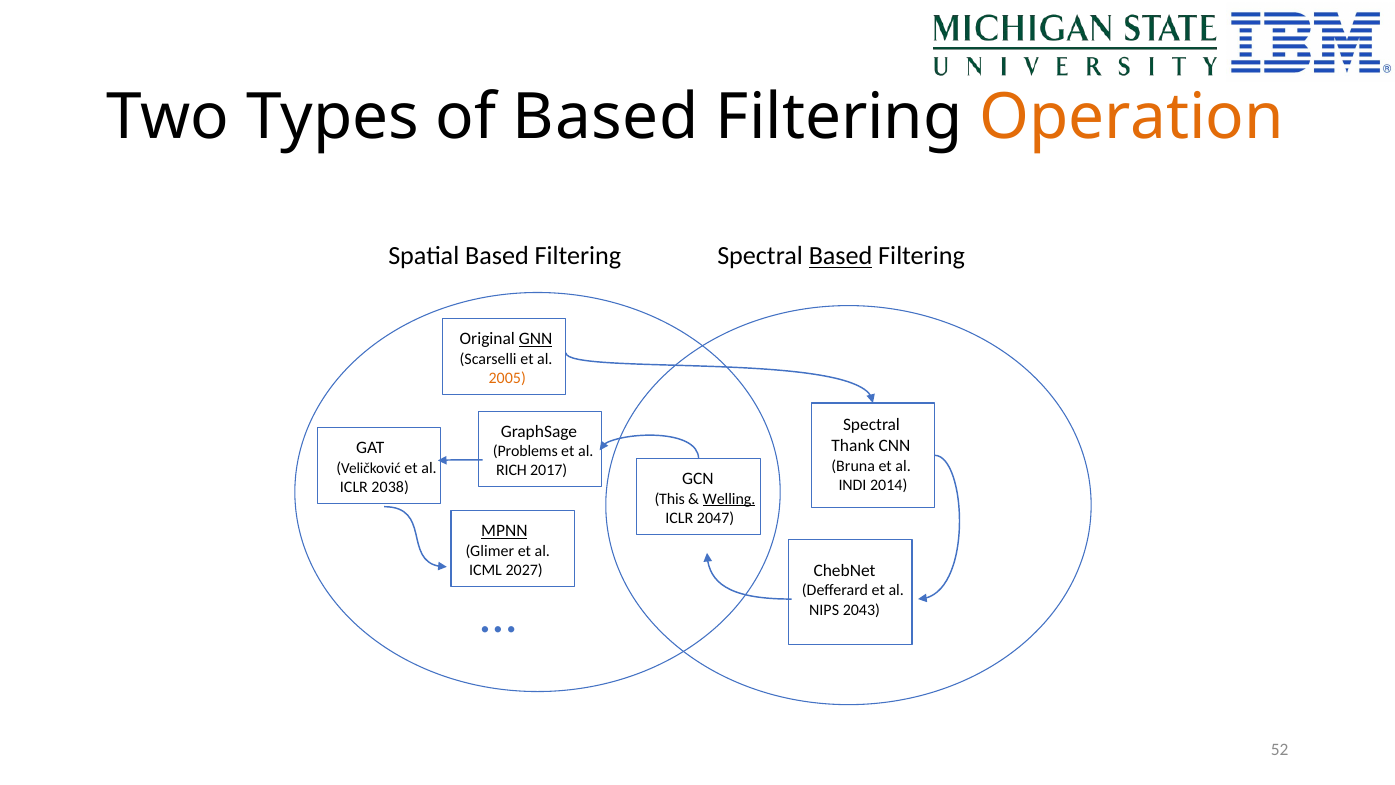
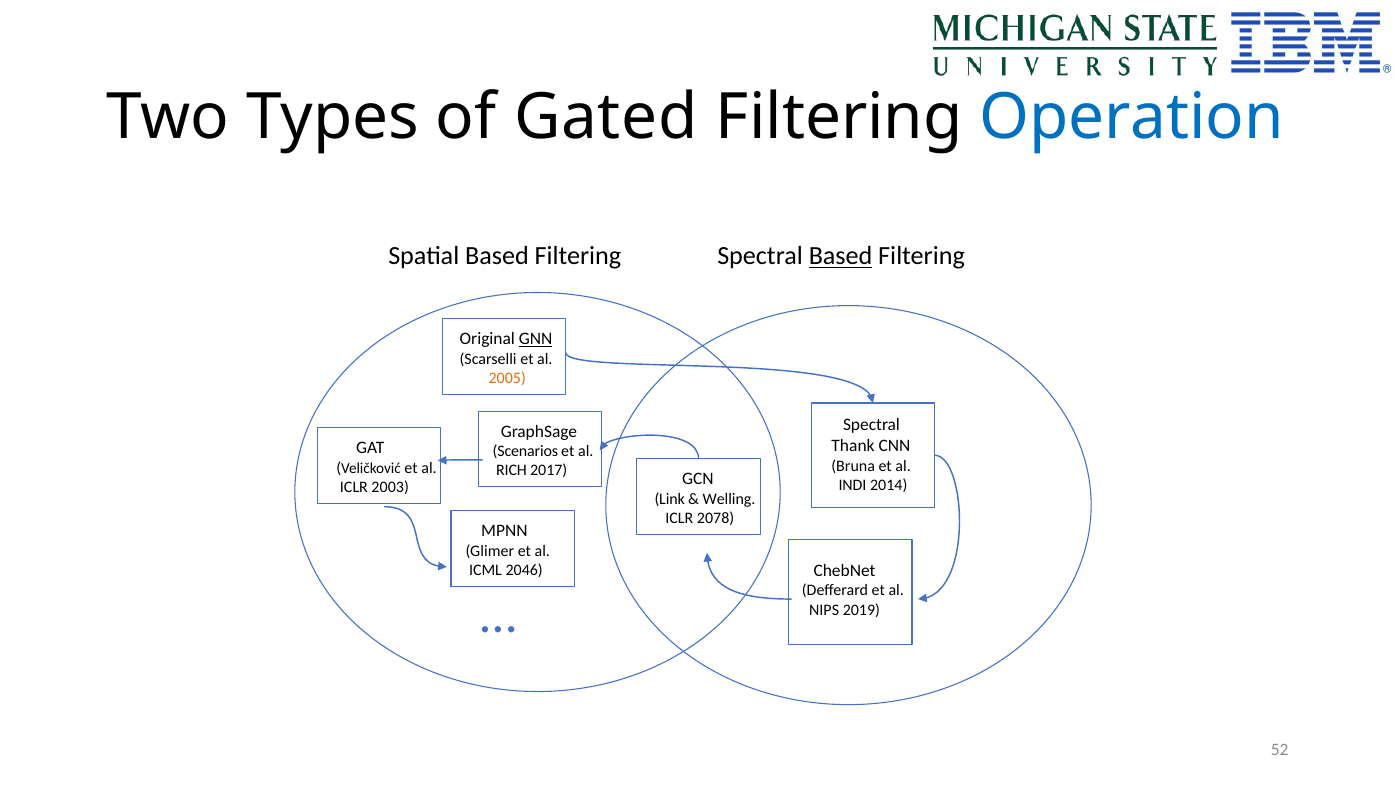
of Based: Based -> Gated (606, 117)
Operation colour: orange -> blue (1131, 117)
Problems: Problems -> Scenarios (525, 451)
2038: 2038 -> 2003 (390, 487)
This: This -> Link (670, 499)
Welling underline: present -> none (729, 499)
2047: 2047 -> 2078 (716, 518)
MPNN underline: present -> none (504, 531)
2027: 2027 -> 2046 (524, 570)
2043: 2043 -> 2019 (861, 610)
